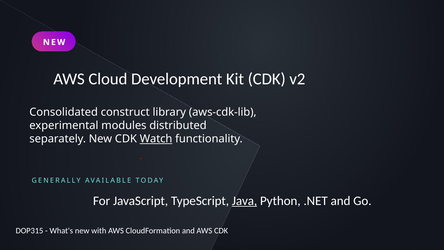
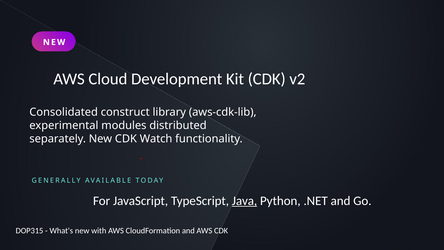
Watch underline: present -> none (156, 139)
